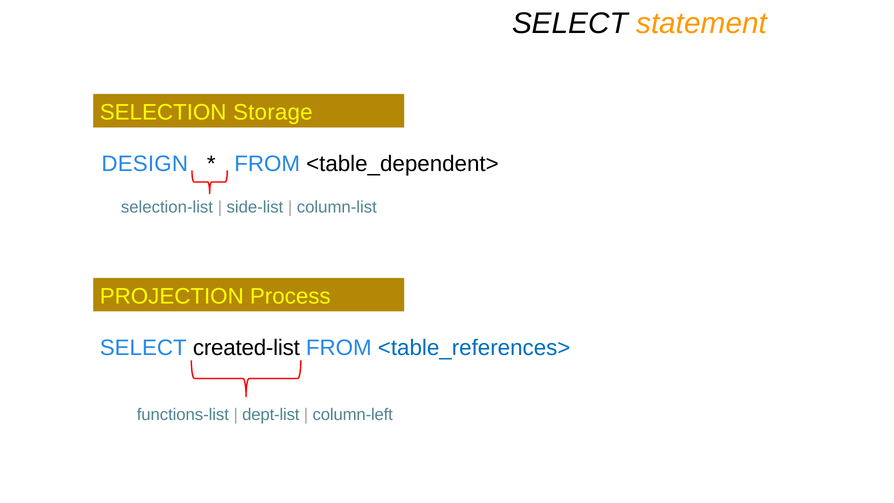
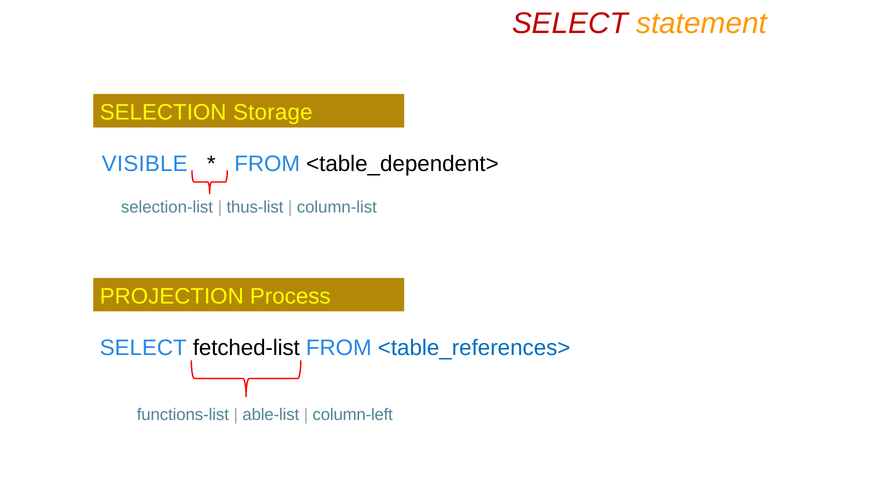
SELECT colour: black -> red (570, 23)
DESIGN: DESIGN -> VISIBLE (145, 164)
side-list: side-list -> thus-list (255, 207)
created-list: created-list -> fetched-list (246, 348)
dept-list: dept-list -> able-list (271, 415)
